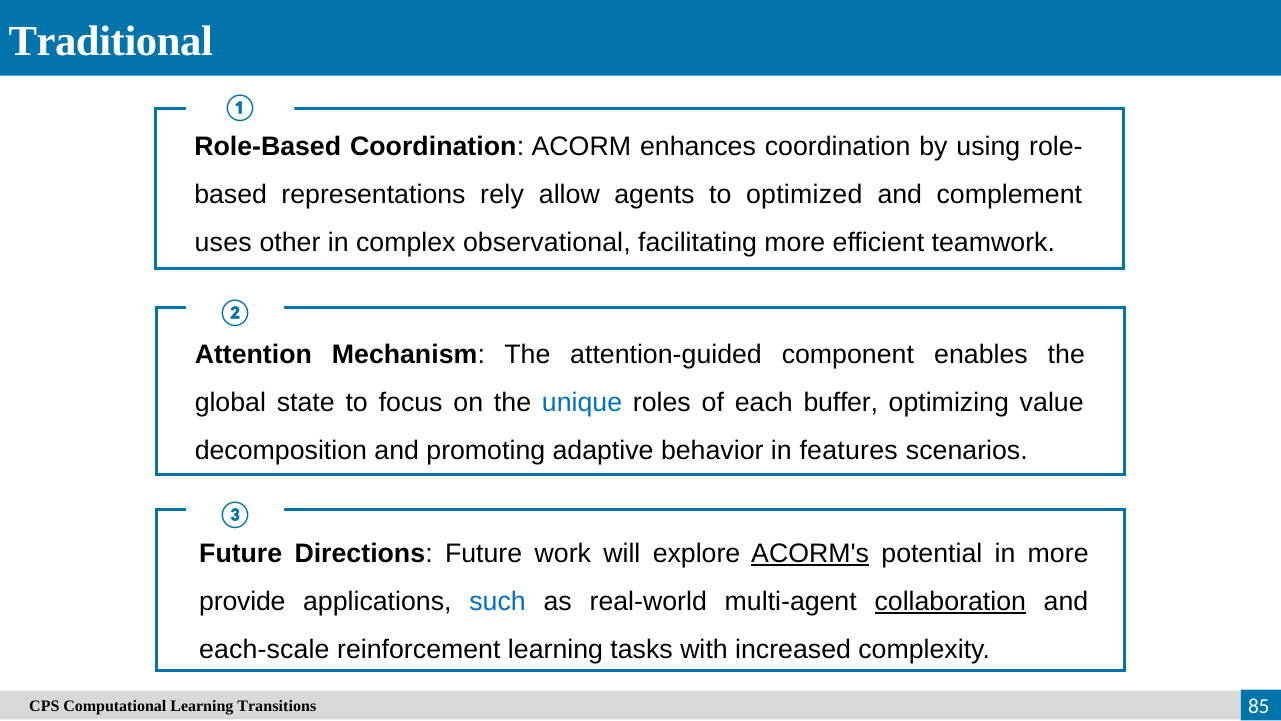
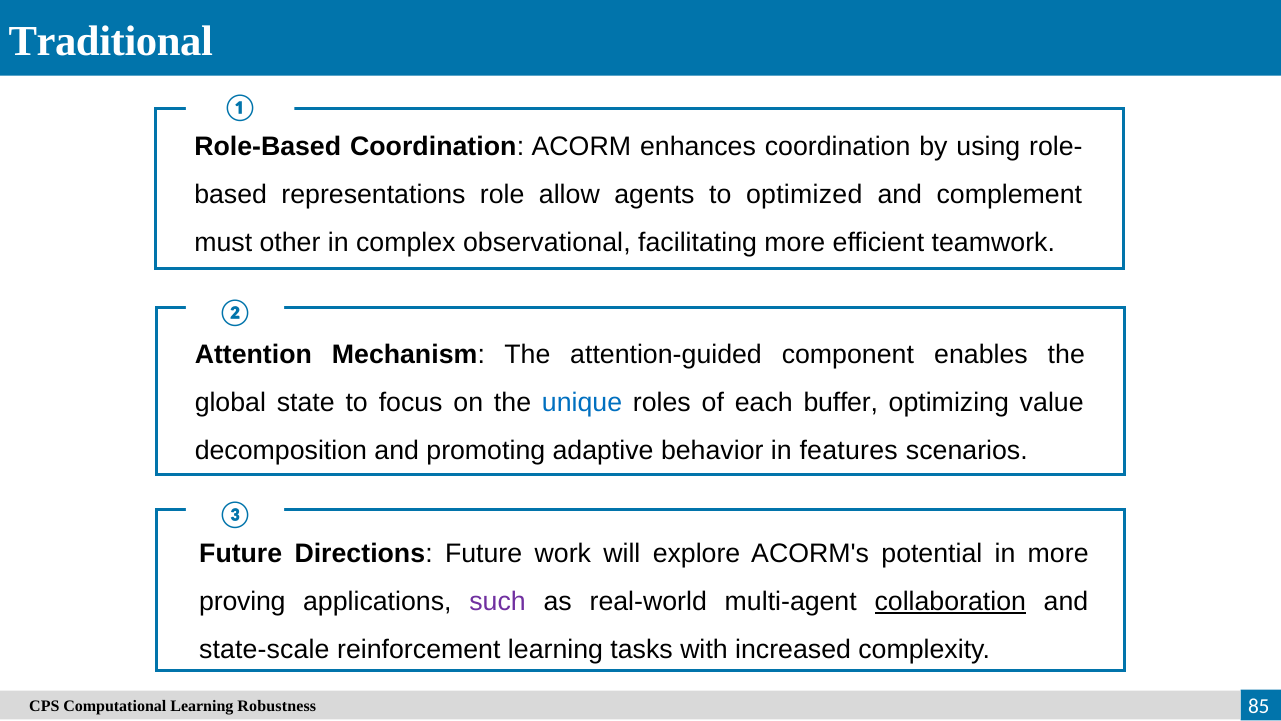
rely: rely -> role (502, 194)
uses: uses -> must (223, 242)
ACORM's underline: present -> none (810, 553)
provide: provide -> proving (242, 601)
such colour: blue -> purple (498, 601)
each-scale: each-scale -> state-scale (264, 649)
Transitions: Transitions -> Robustness (277, 706)
